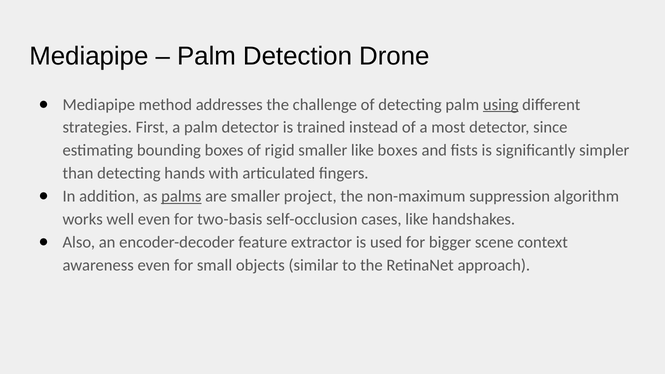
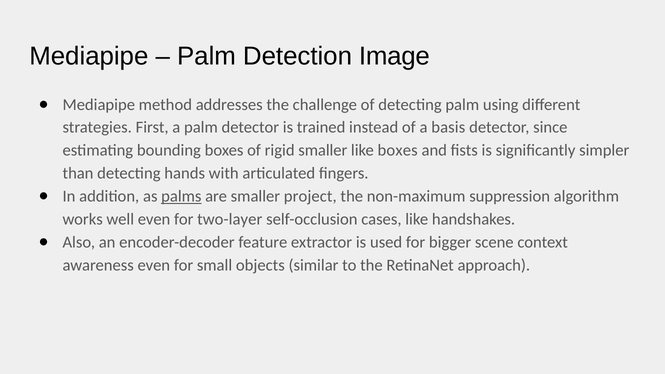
Drone: Drone -> Image (394, 56)
using underline: present -> none (501, 105)
most: most -> basis (448, 128)
two-basis: two-basis -> two-layer (230, 219)
